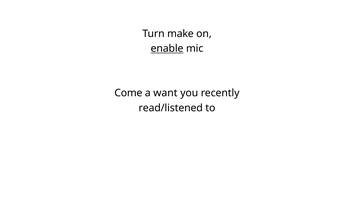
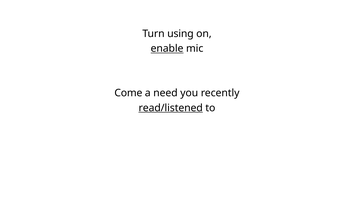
make: make -> using (180, 34)
want: want -> need (165, 93)
read/listened underline: none -> present (171, 108)
